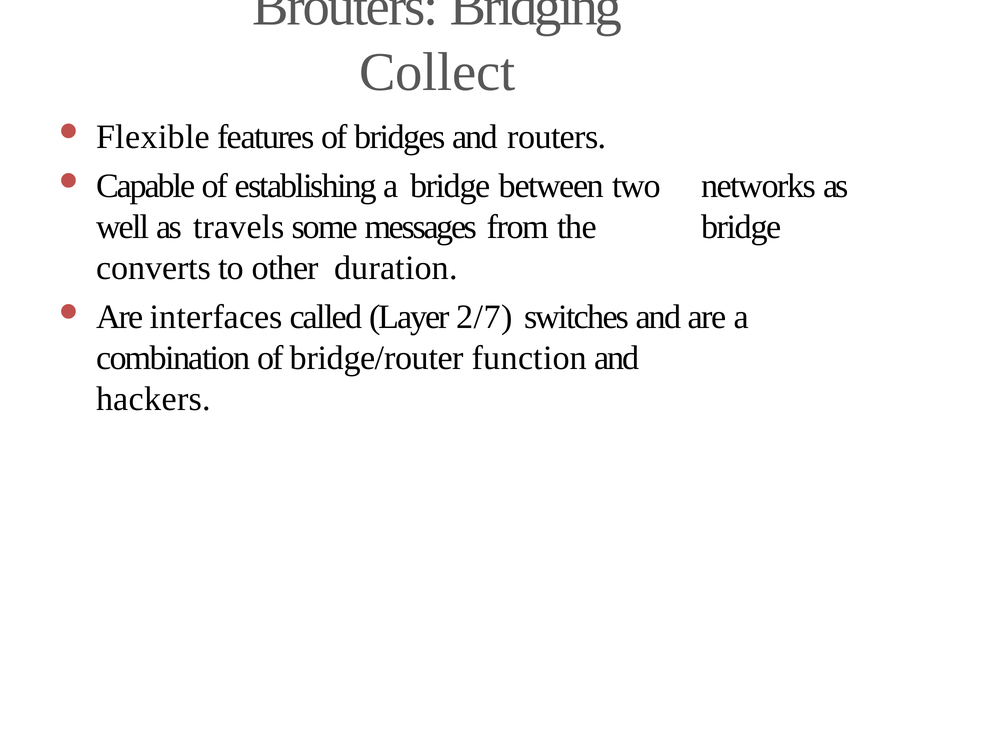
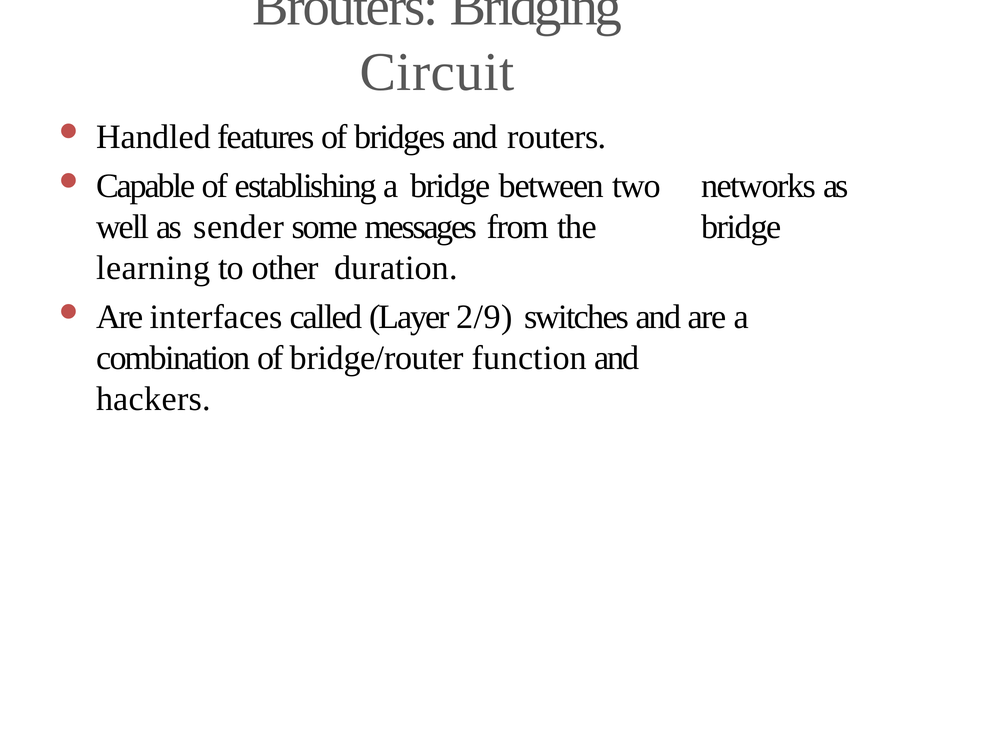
Collect: Collect -> Circuit (437, 72)
Flexible: Flexible -> Handled (153, 137)
travels: travels -> sender (239, 227)
converts: converts -> learning (153, 268)
2/7: 2/7 -> 2/9 (485, 317)
